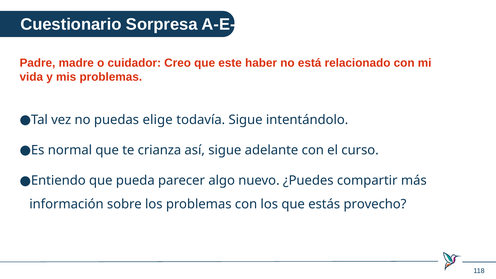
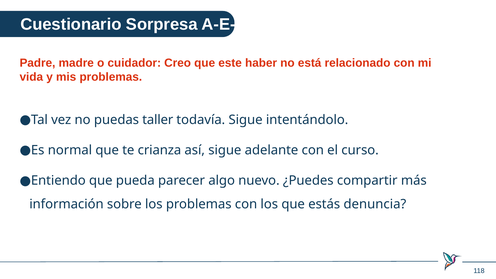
elige: elige -> taller (158, 120)
provecho: provecho -> denuncia (375, 204)
